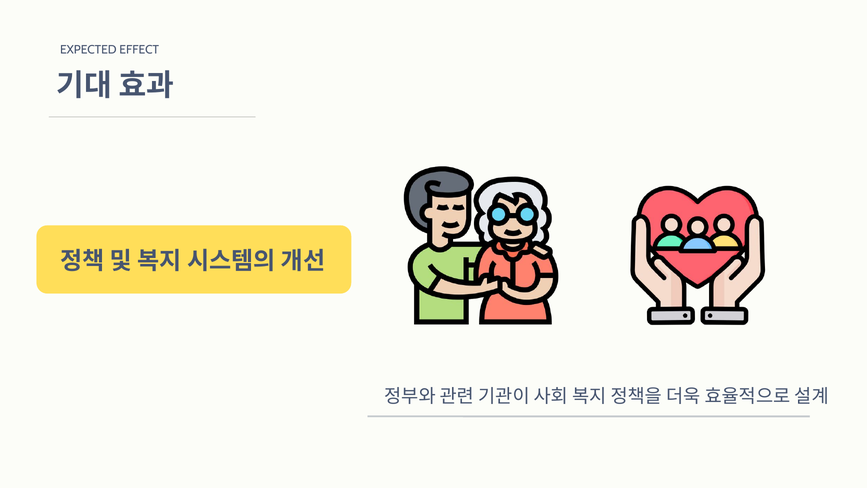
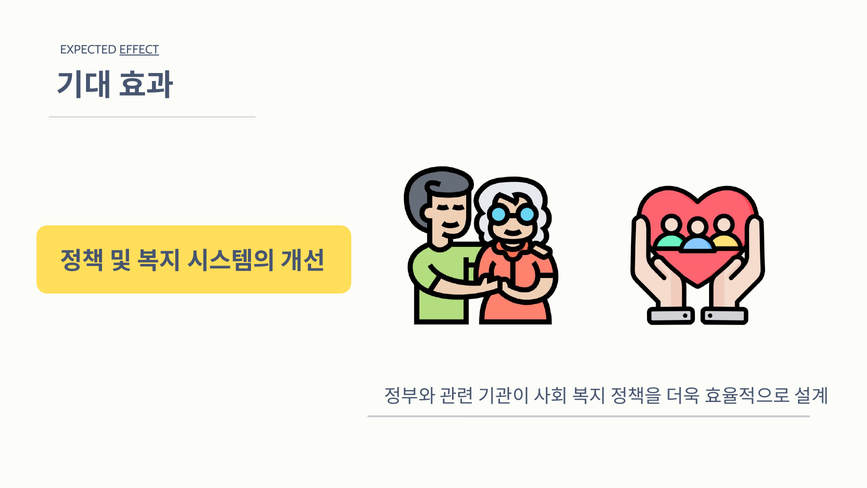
EFFECT underline: none -> present (139, 50)
